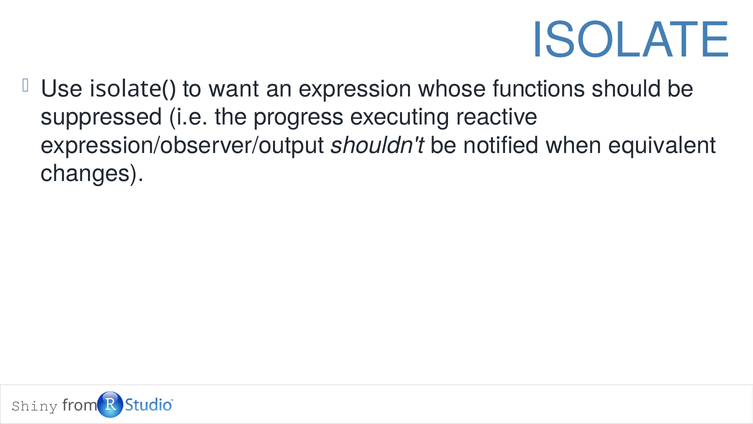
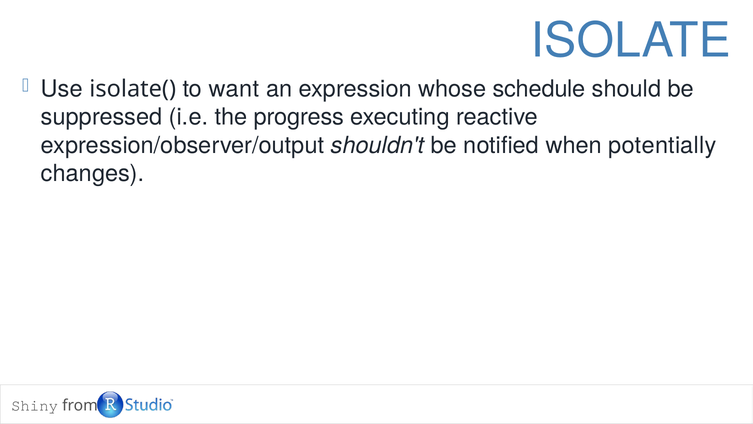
functions: functions -> schedule (539, 89)
equivalent: equivalent -> potentially (662, 145)
